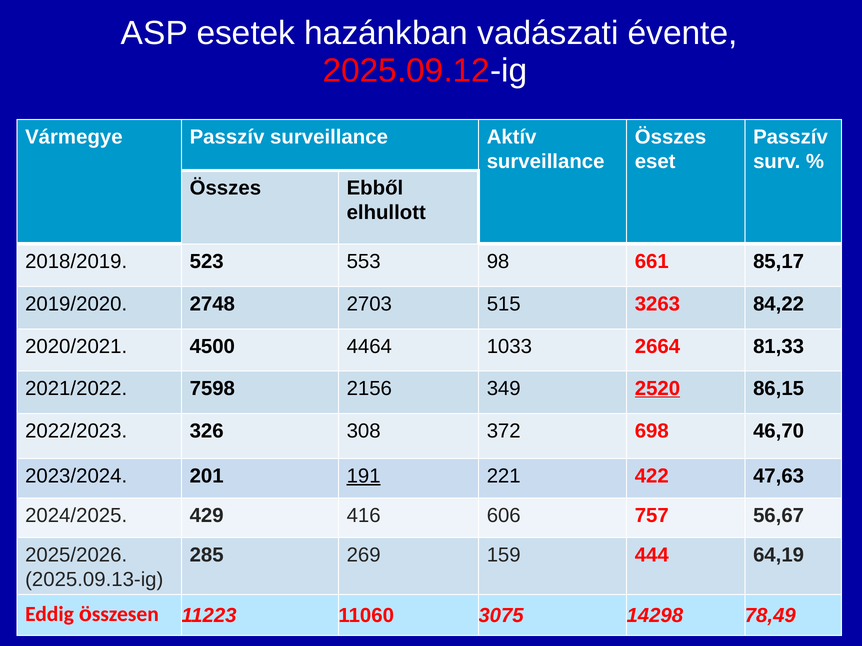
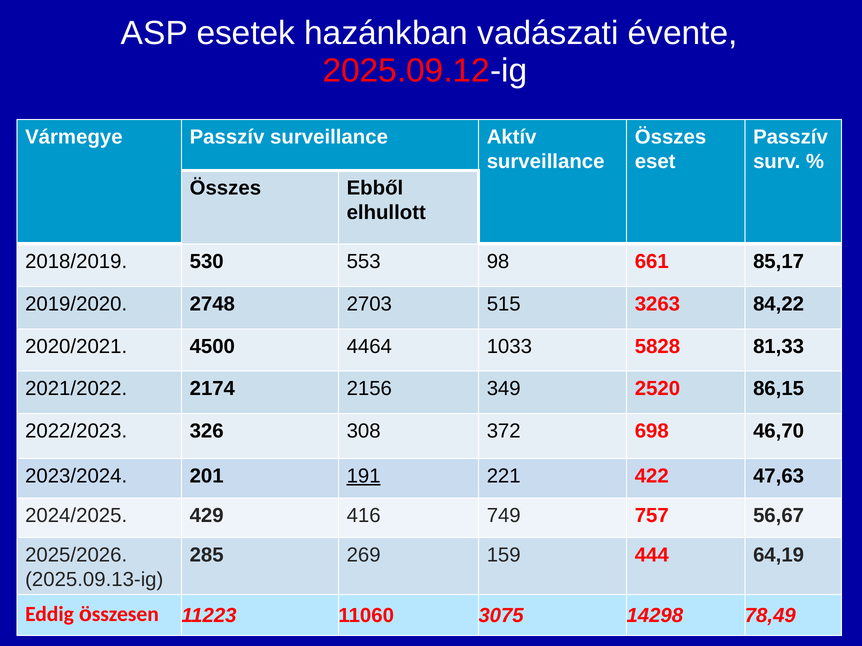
523: 523 -> 530 (207, 262)
2664: 2664 -> 5828 (657, 347)
7598: 7598 -> 2174 (212, 389)
2520 underline: present -> none (657, 389)
606: 606 -> 749 (504, 516)
